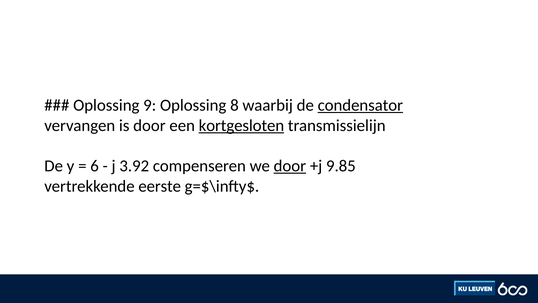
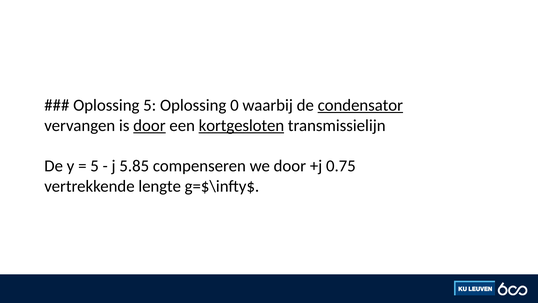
Oplossing 9: 9 -> 5 (150, 105)
8: 8 -> 0 (234, 105)
door underline: none -> present (149, 125)
6: 6 -> 5 (95, 166)
3.92: 3.92 -> 5.85 (134, 166)
door underline: present -> none (290, 166)
9.85: 9.85 -> 0.75 (341, 166)
eerste: eerste -> lengte (160, 186)
